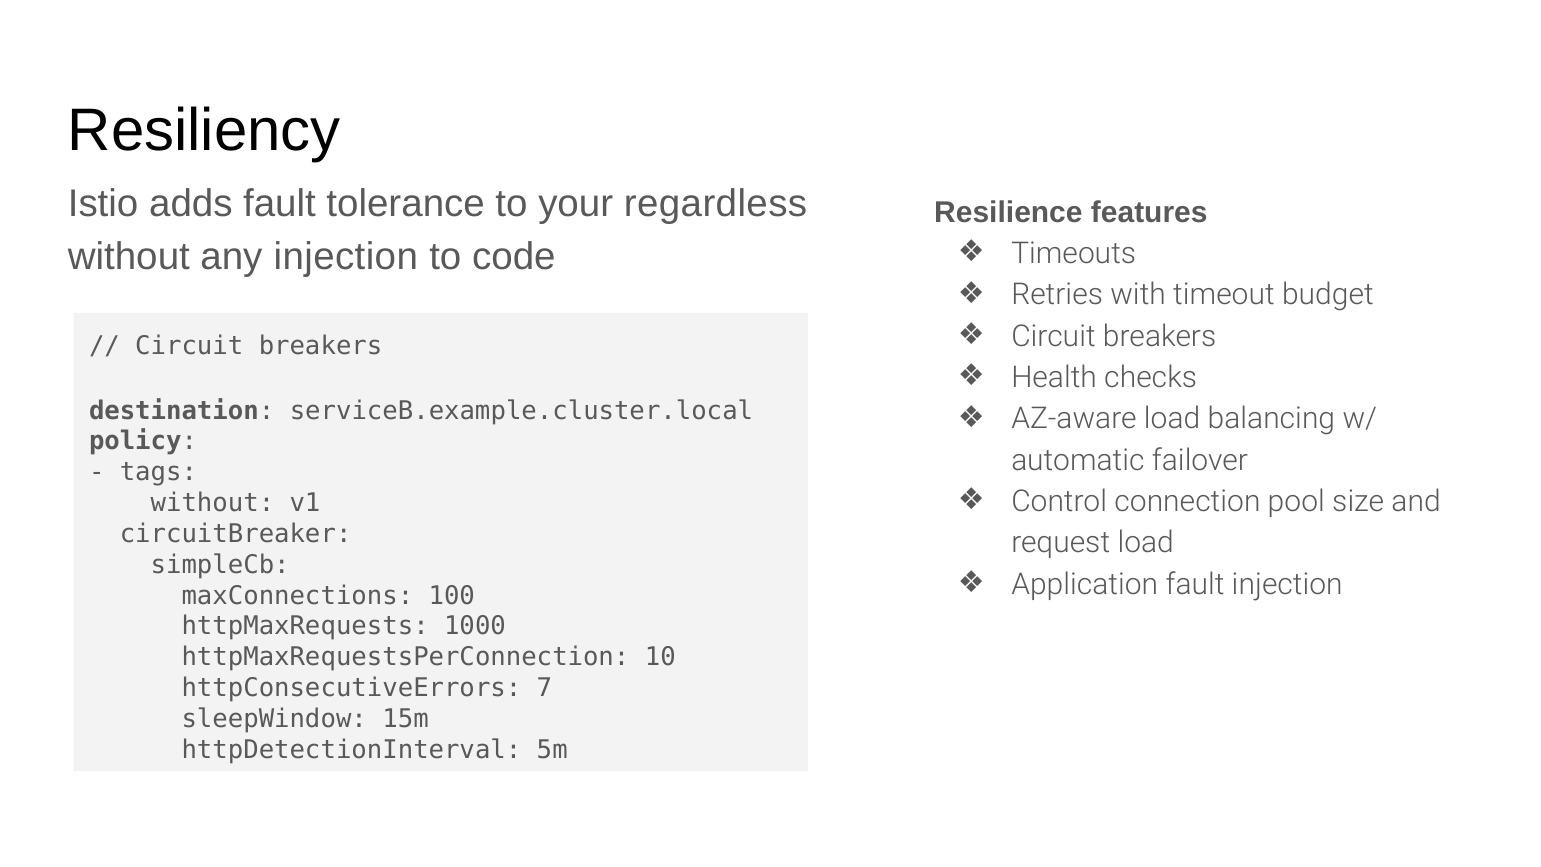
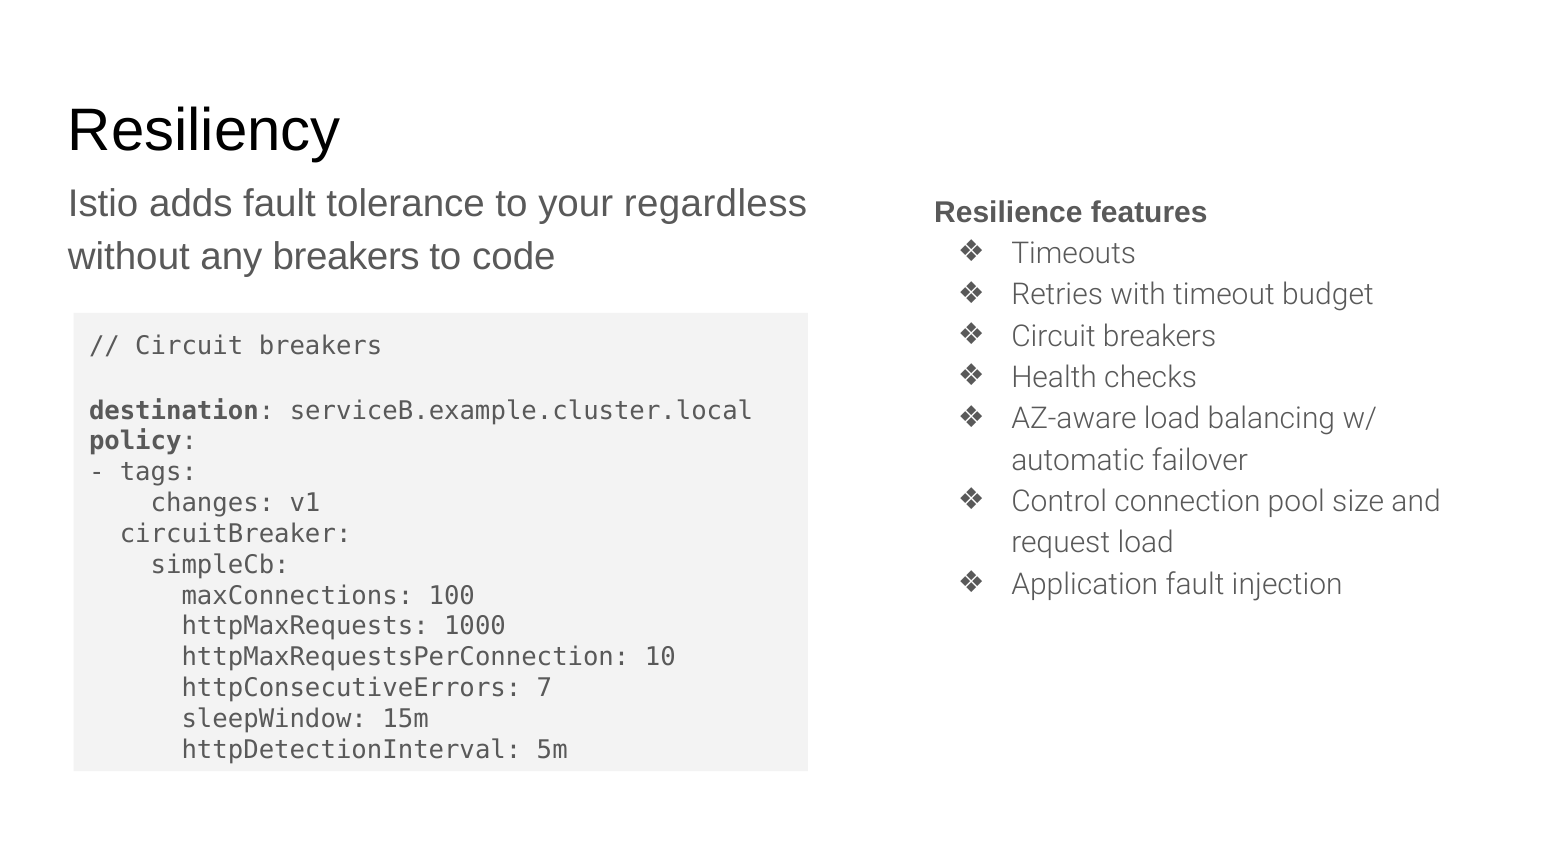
any injection: injection -> breakers (346, 257)
without: without -> changes (212, 503)
